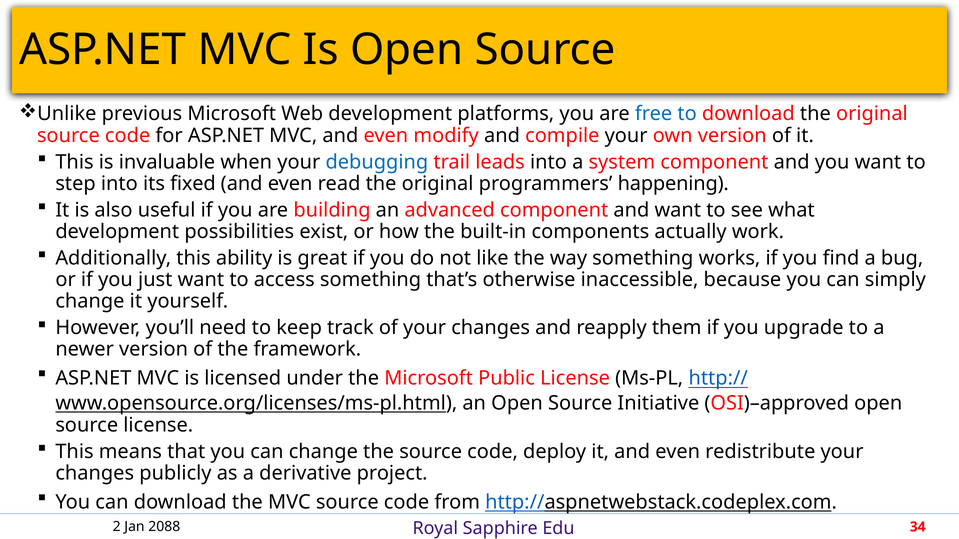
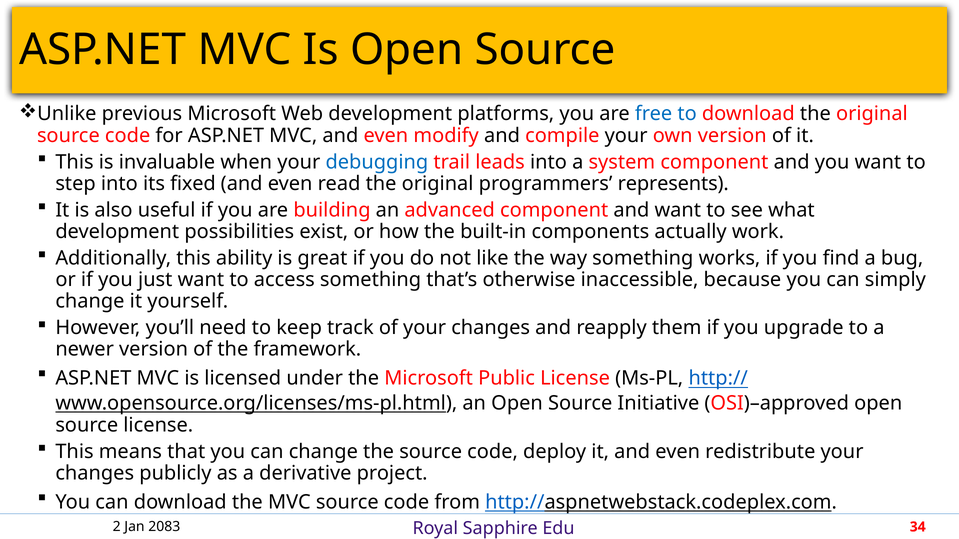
happening: happening -> represents (673, 184)
2088: 2088 -> 2083 (164, 527)
